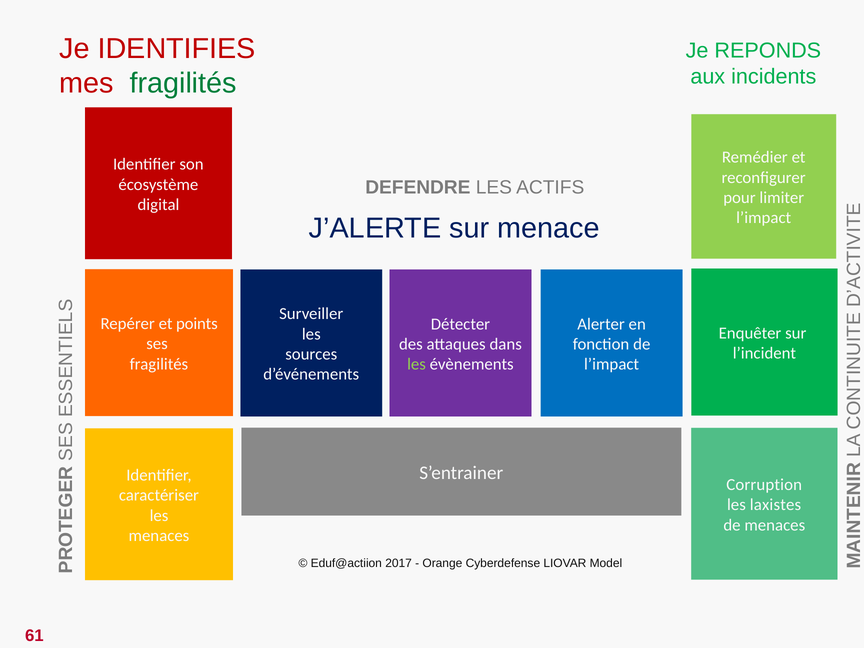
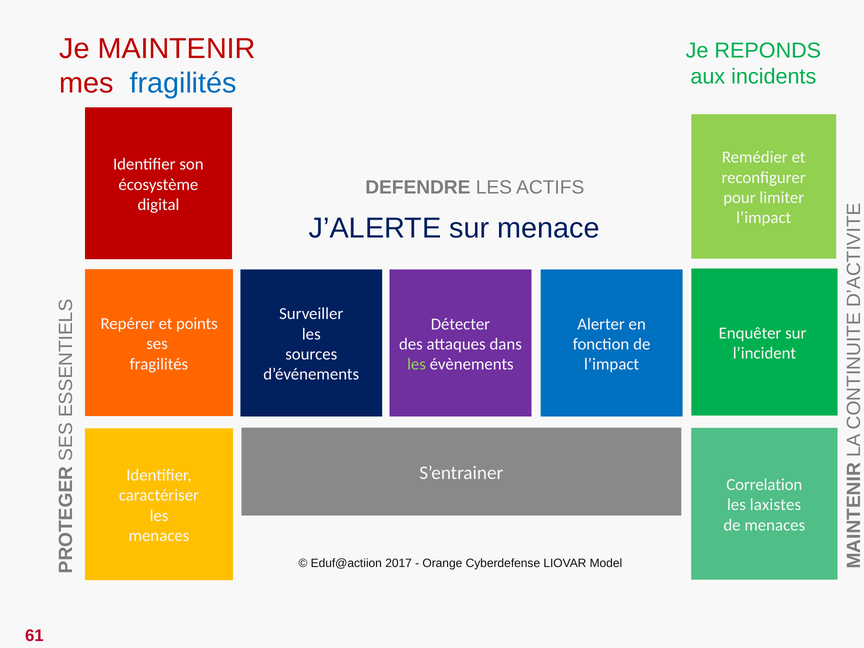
IDENTIFIES: IDENTIFIES -> MAINTENIR (177, 49)
fragilités colour: green -> blue (183, 83)
Corruption: Corruption -> Correlation (764, 485)
